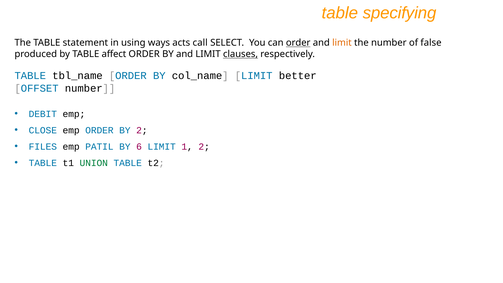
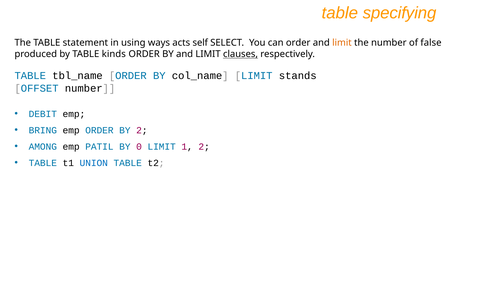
call: call -> self (200, 43)
order underline: present -> none (298, 43)
affect: affect -> kinds (114, 54)
better: better -> stands (298, 76)
CLOSE: CLOSE -> BRING (43, 130)
FILES: FILES -> AMONG (43, 147)
6: 6 -> 0 (139, 147)
UNION colour: green -> blue (94, 163)
